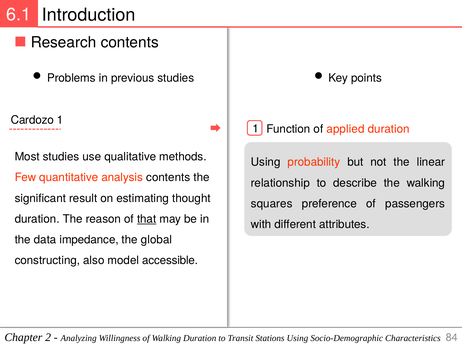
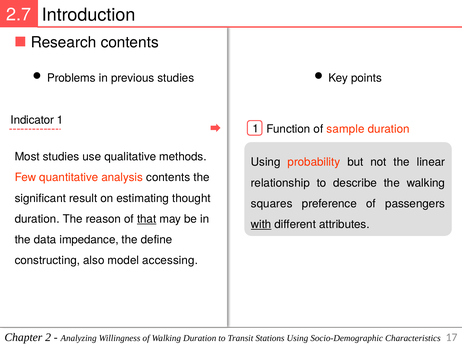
6.1: 6.1 -> 2.7 (19, 15)
Cardozo: Cardozo -> Indicator (32, 120)
applied: applied -> sample (346, 129)
with underline: none -> present (261, 225)
global: global -> define (157, 240)
accessible: accessible -> accessing (170, 261)
84: 84 -> 17 (452, 338)
